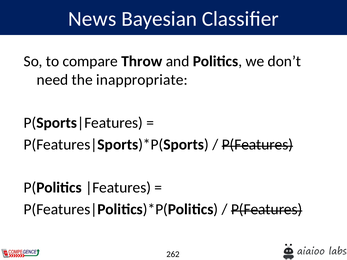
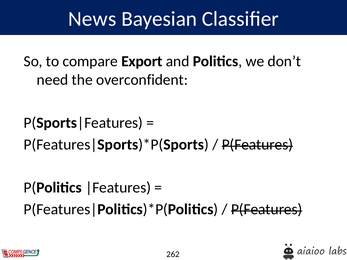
Throw: Throw -> Export (142, 61)
inappropriate: inappropriate -> overconfident (142, 80)
